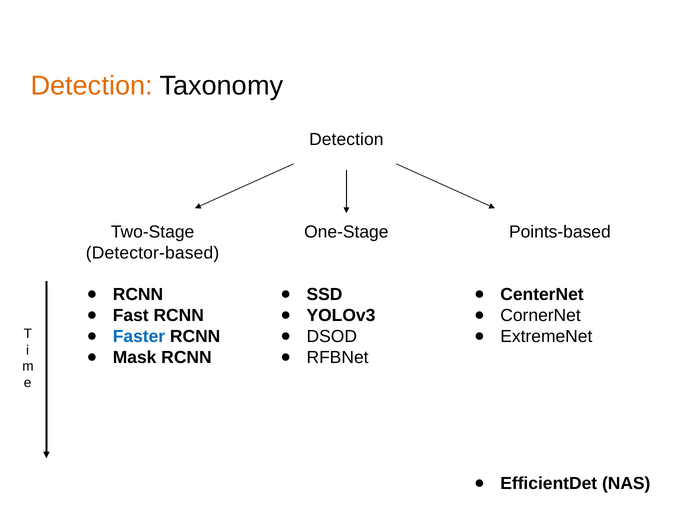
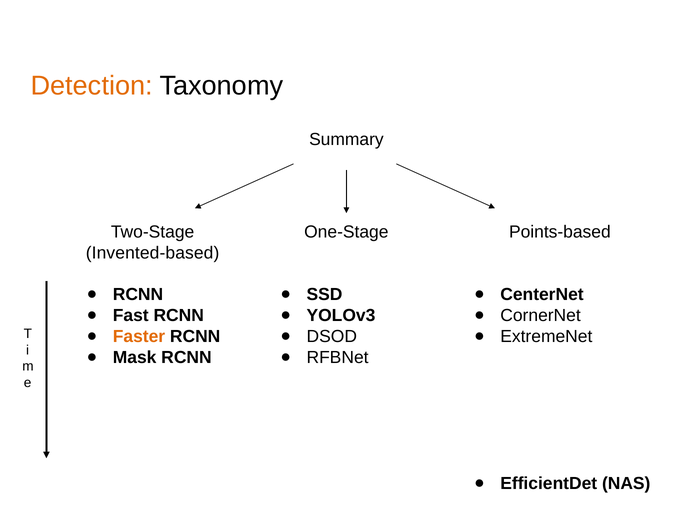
Detection: Detection -> Summary (346, 140)
Detector-based: Detector-based -> Invented-based (153, 253)
Faster colour: blue -> orange (139, 336)
